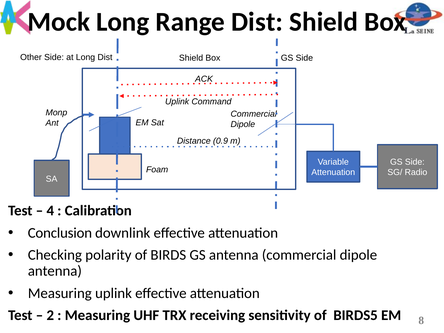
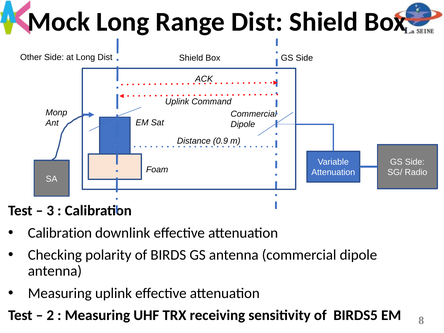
4: 4 -> 3 (50, 211)
Conclusion: Conclusion -> Calibration (60, 233)
